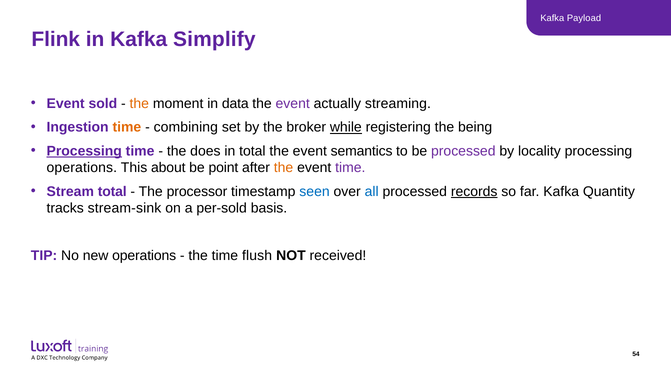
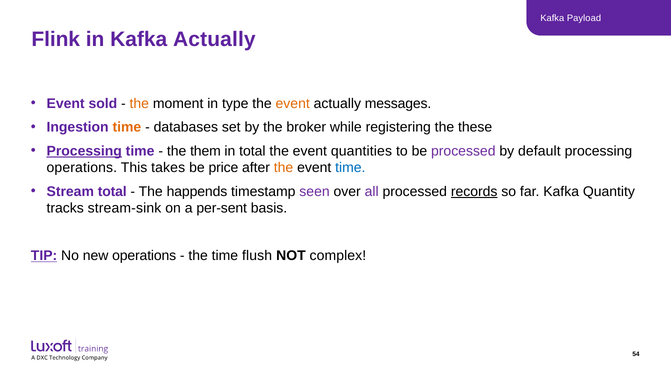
Kafka Simplify: Simplify -> Actually (214, 40)
data: data -> type (235, 104)
event colour: purple -> orange (293, 104)
streaming: streaming -> messages (398, 104)
combining: combining -> databases (186, 127)
while underline: present -> none (346, 127)
being: being -> these (475, 127)
does: does -> them (205, 151)
semantics: semantics -> quantities (361, 151)
locality: locality -> default (539, 151)
about: about -> takes (168, 168)
point: point -> price (223, 168)
time colour: purple -> blue (350, 168)
processor: processor -> happends (197, 192)
seen colour: blue -> purple (315, 192)
all colour: blue -> purple (372, 192)
per-sold: per-sold -> per-sent (222, 209)
TIP underline: none -> present (44, 256)
received: received -> complex (338, 256)
